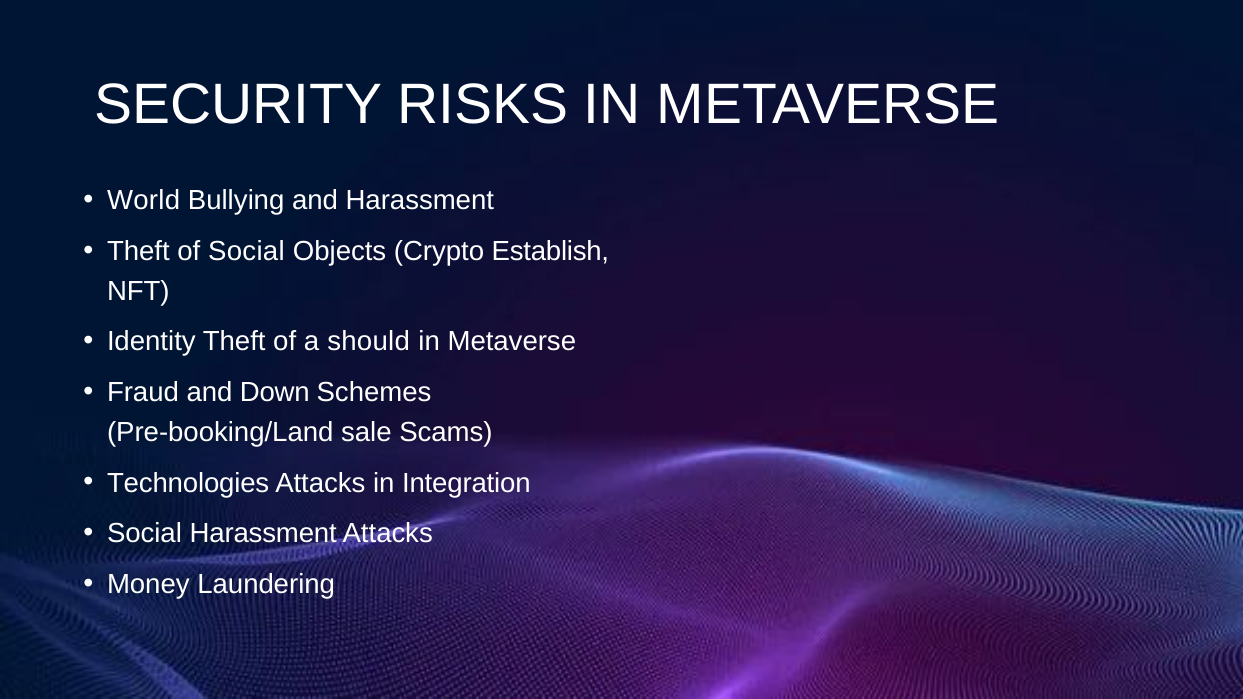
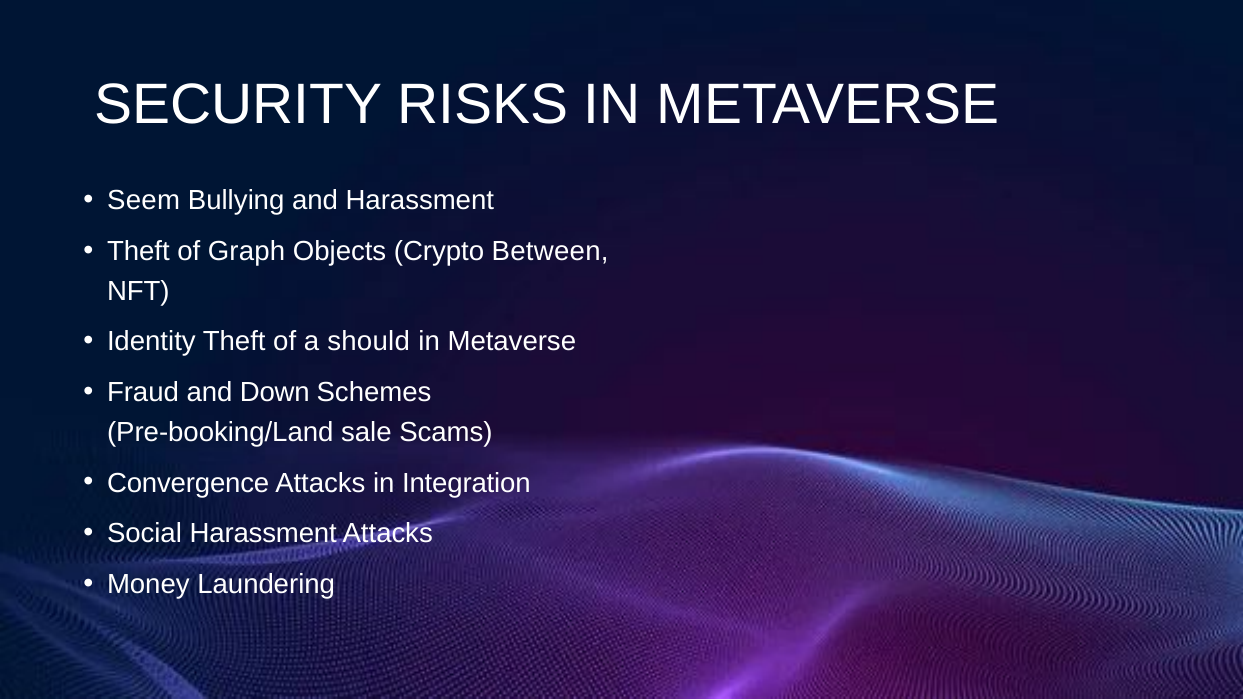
World: World -> Seem (144, 201)
of Social: Social -> Graph (246, 251)
Establish: Establish -> Between (550, 251)
Technologies: Technologies -> Convergence (188, 483)
